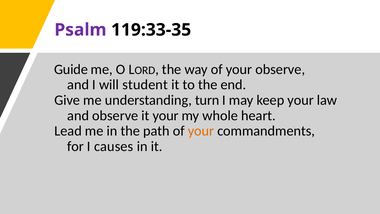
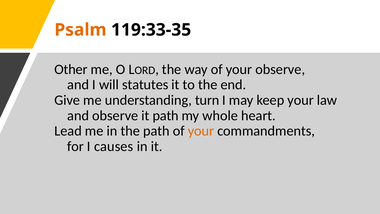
Psalm colour: purple -> orange (80, 30)
Guide: Guide -> Other (71, 69)
student: student -> statutes (145, 85)
it your: your -> path (166, 115)
